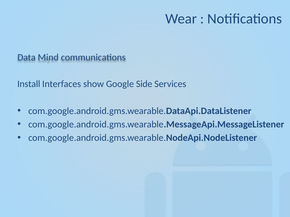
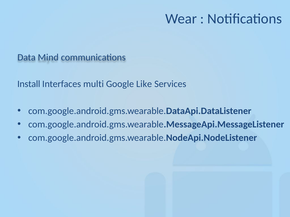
show: show -> multi (94, 84)
Side: Side -> Like (144, 84)
